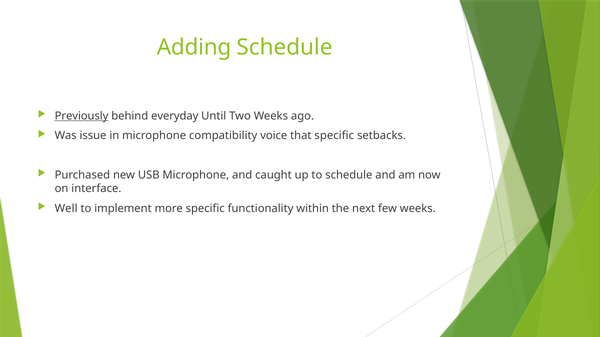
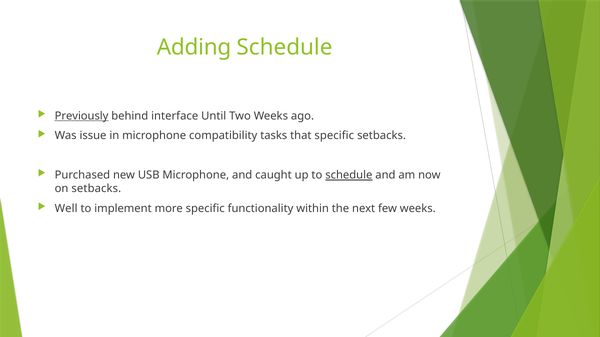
everyday: everyday -> interface (175, 116)
voice: voice -> tasks (274, 136)
schedule underline: none -> present (349, 175)
on interface: interface -> setbacks (96, 189)
